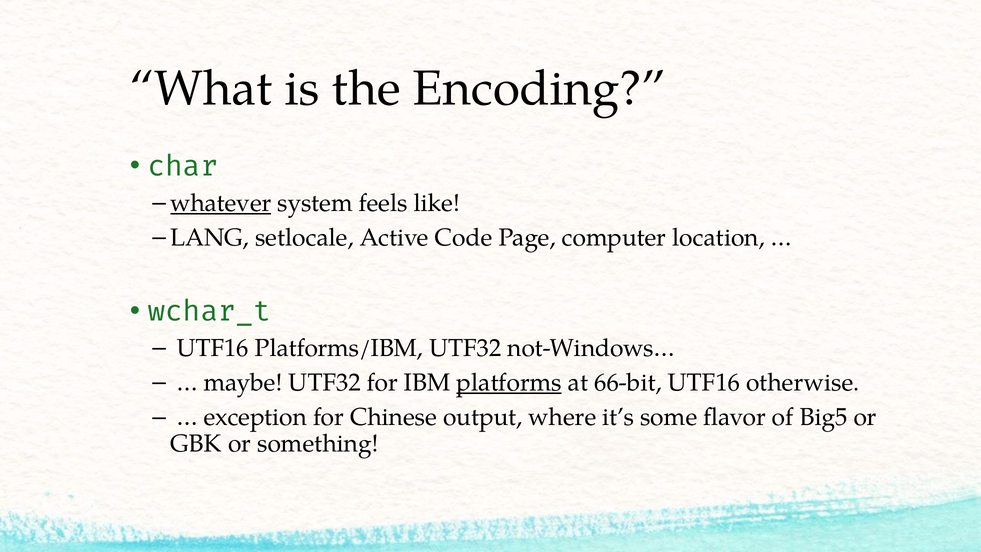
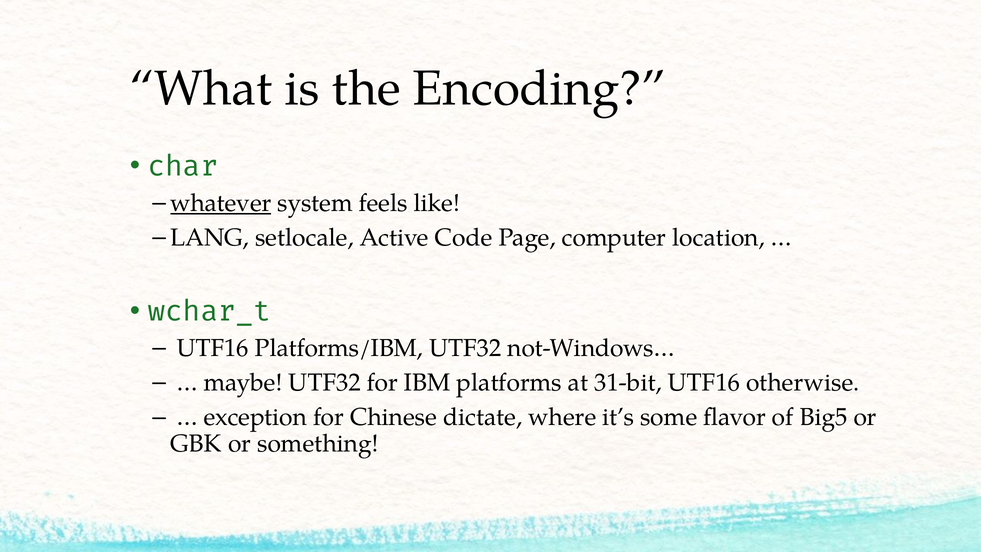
platforms underline: present -> none (509, 383)
66-bit: 66-bit -> 31-bit (628, 383)
output: output -> dictate (483, 417)
